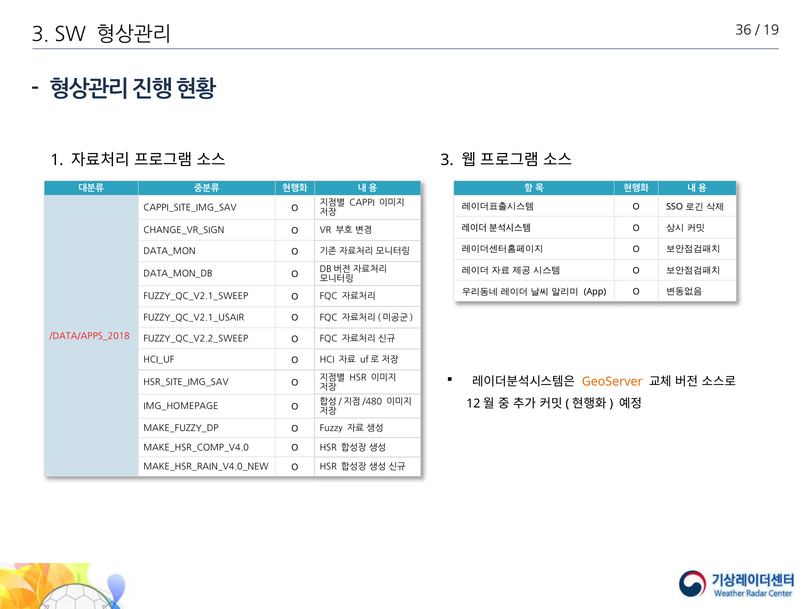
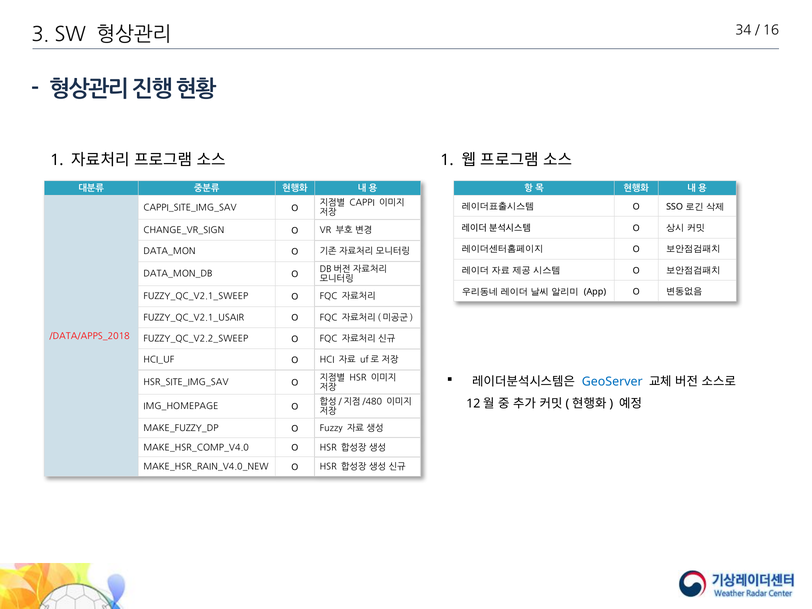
36: 36 -> 34 (743, 30)
19: 19 -> 16 (771, 30)
3: 3 -> 1 (447, 160)
GeoServer colour: orange -> blue (612, 381)
